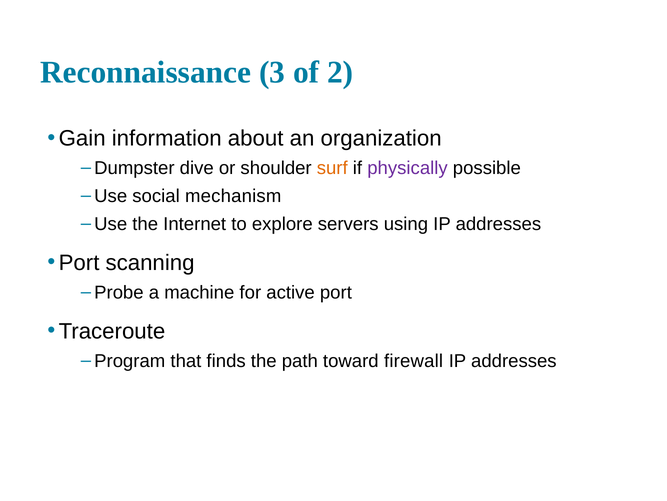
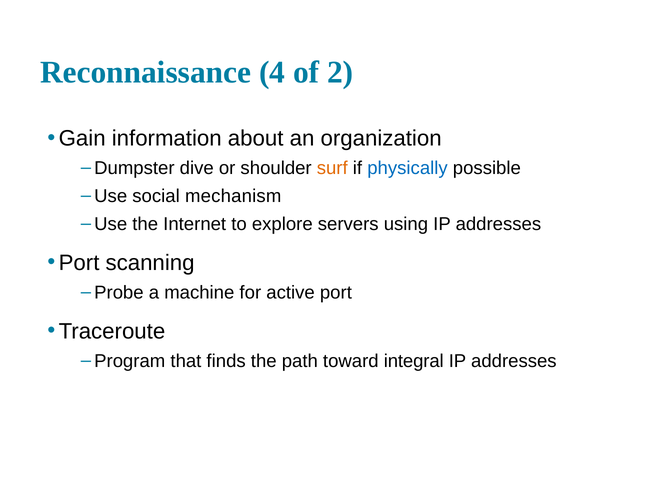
3: 3 -> 4 (272, 72)
physically colour: purple -> blue (408, 168)
firewall: firewall -> integral (414, 360)
